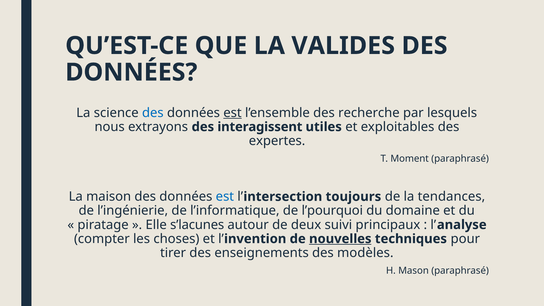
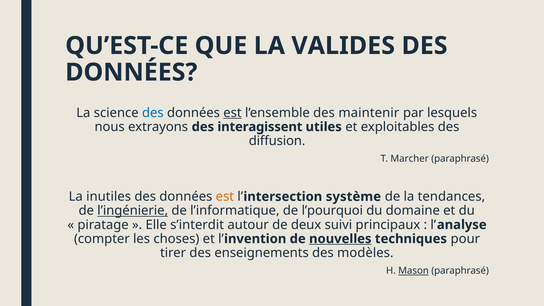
recherche: recherche -> maintenir (369, 113)
expertes: expertes -> diffusion (277, 141)
Moment: Moment -> Marcher (410, 159)
maison: maison -> inutiles (109, 197)
est colour: blue -> orange (225, 197)
toujours: toujours -> système (353, 197)
l’ingénierie underline: none -> present (133, 211)
s’lacunes: s’lacunes -> s’interdit (197, 225)
Mason underline: none -> present (414, 271)
